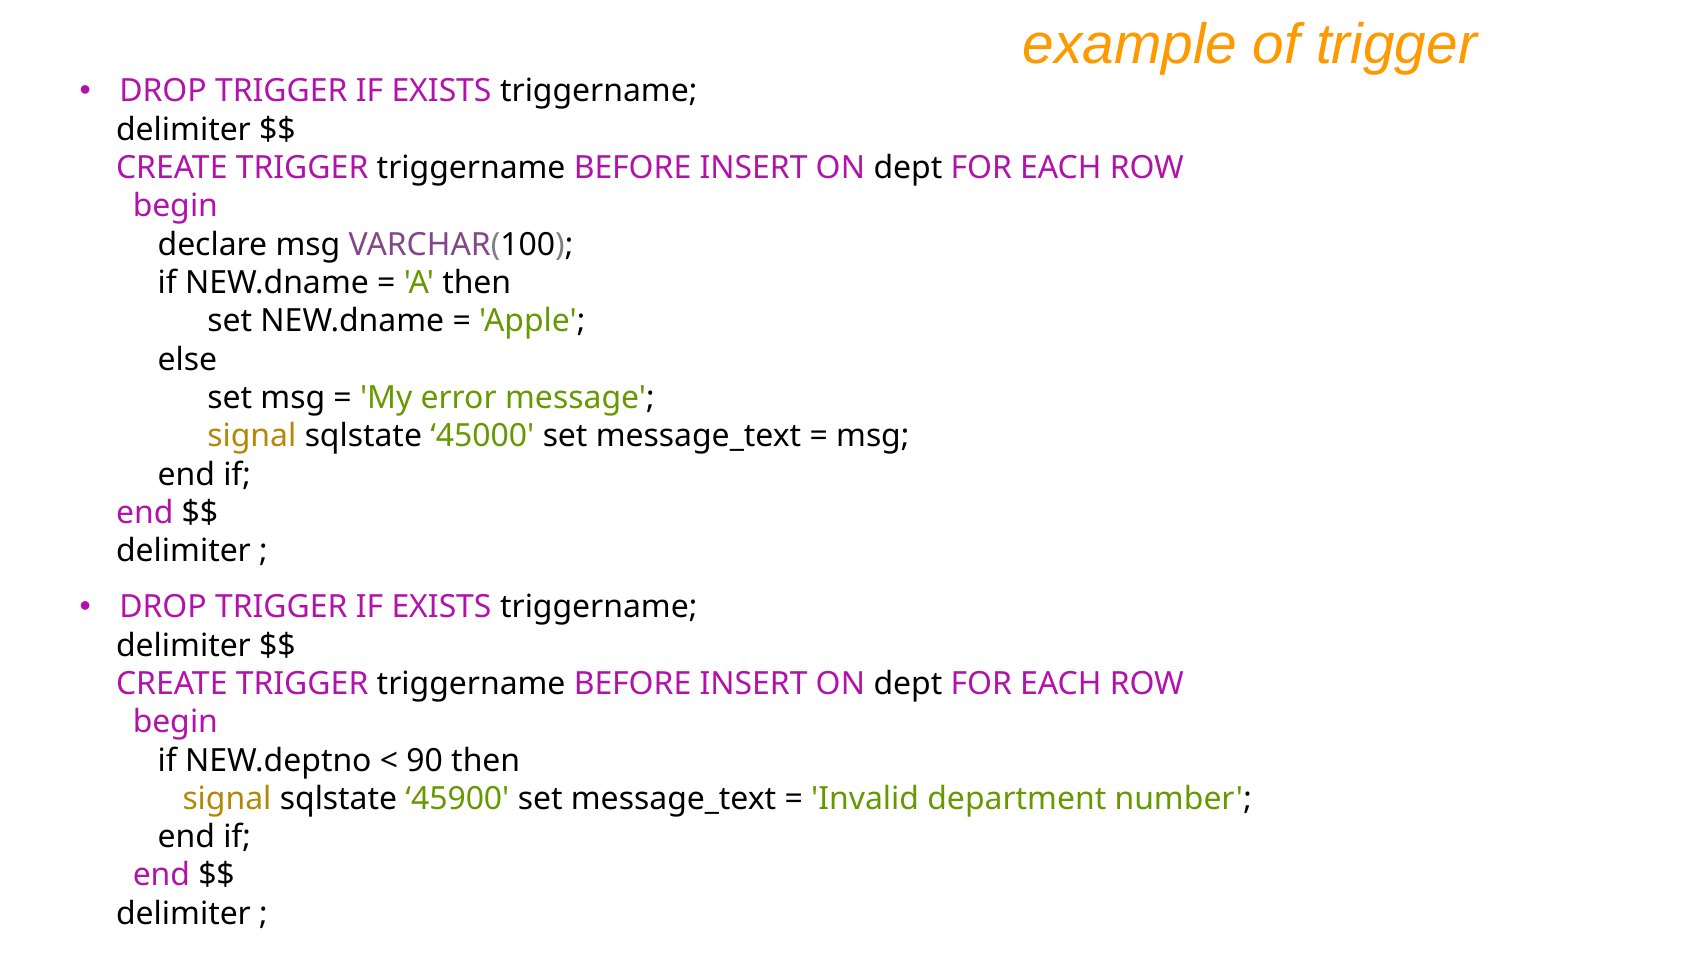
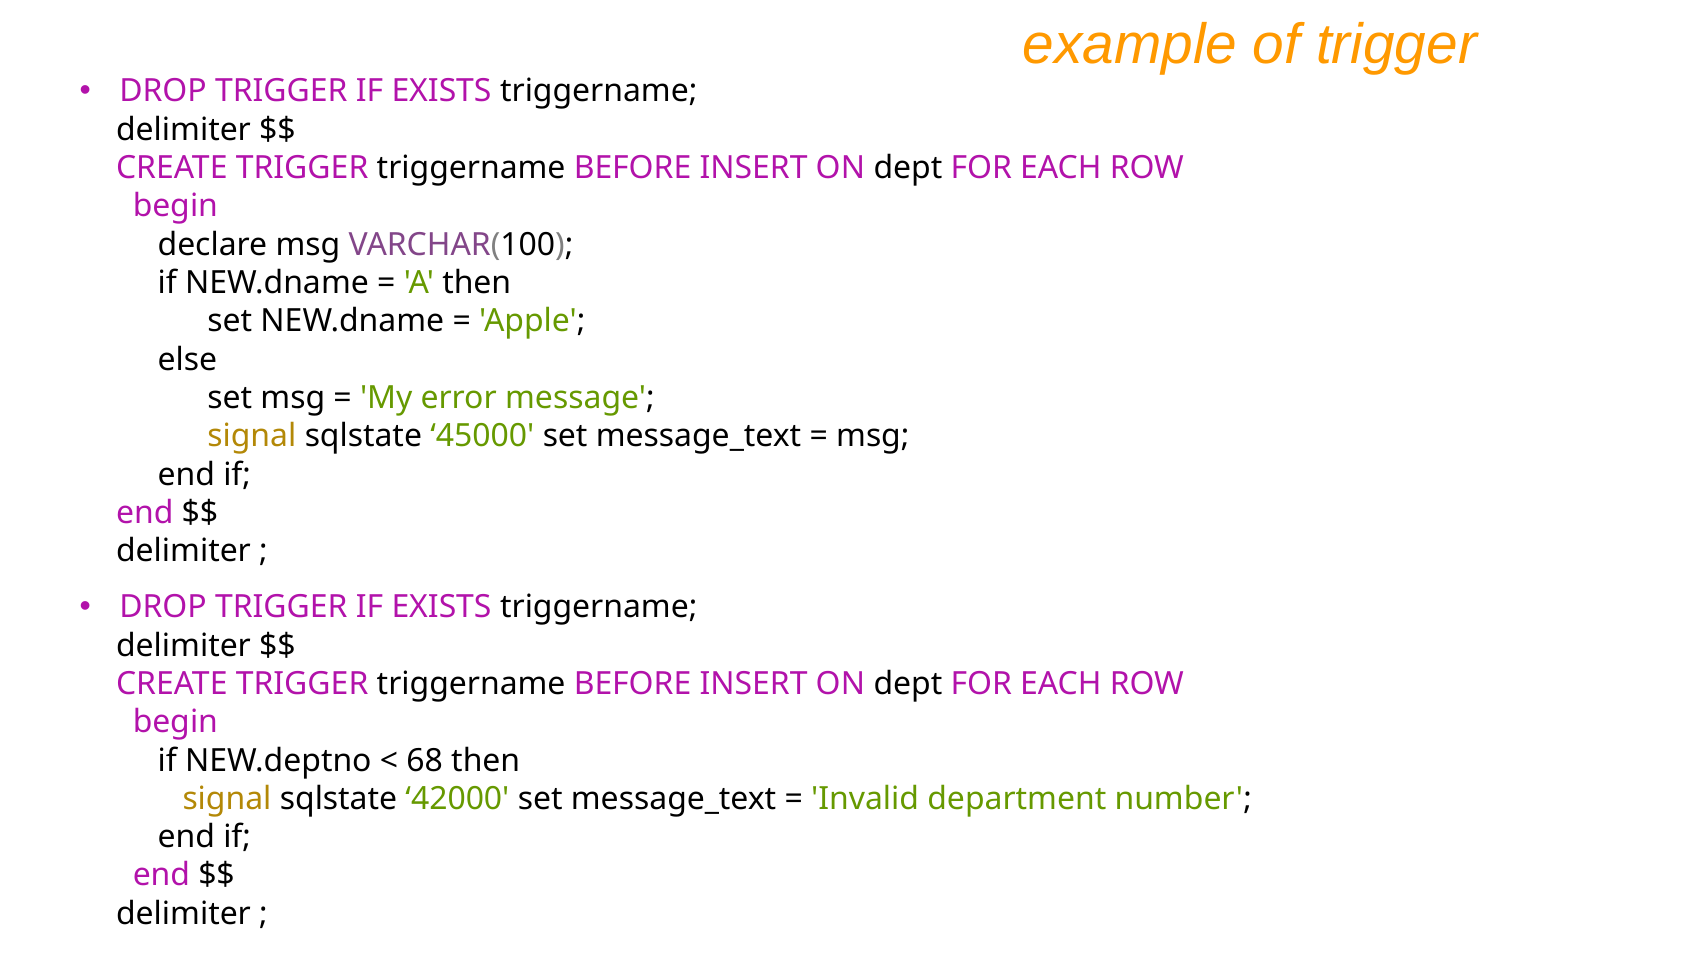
90: 90 -> 68 (425, 760)
45900: 45900 -> 42000 (457, 799)
